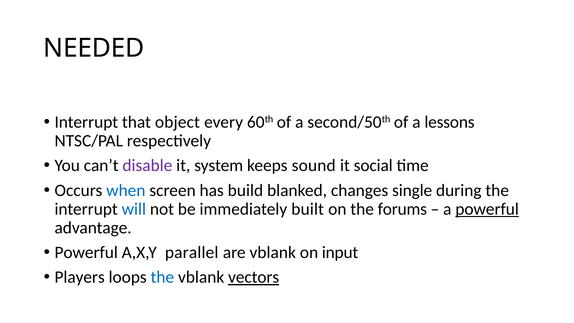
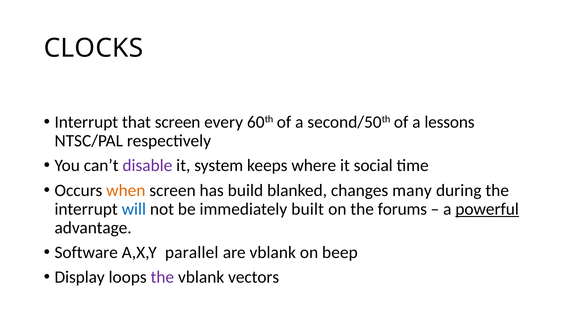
NEEDED: NEEDED -> CLOCKS (94, 48)
that object: object -> screen (178, 122)
sound: sound -> where (314, 166)
when colour: blue -> orange (126, 190)
single: single -> many (412, 190)
Powerful: Powerful -> Software (86, 252)
input: input -> beep (340, 252)
Players: Players -> Display (80, 277)
the colour: blue -> purple (162, 277)
vectors underline: present -> none (254, 277)
